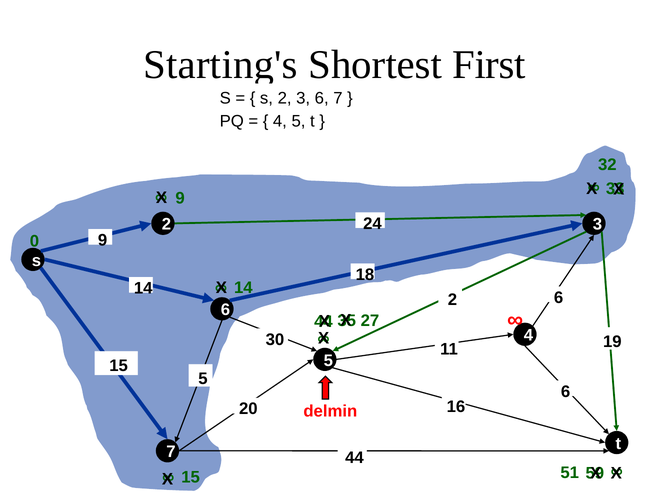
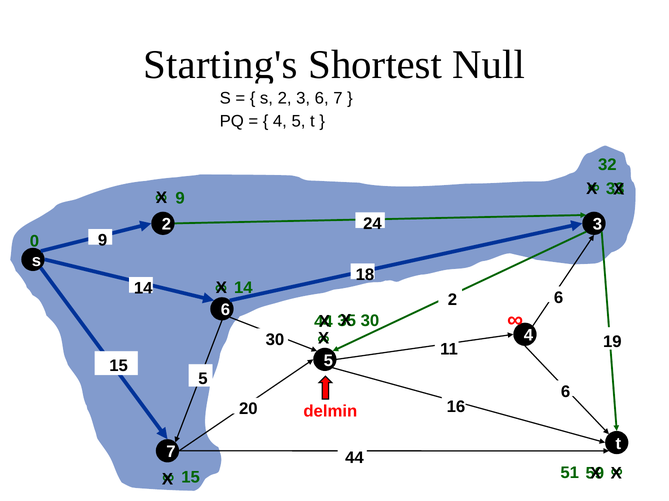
First: First -> Null (489, 65)
27: 27 -> 30 (370, 321)
